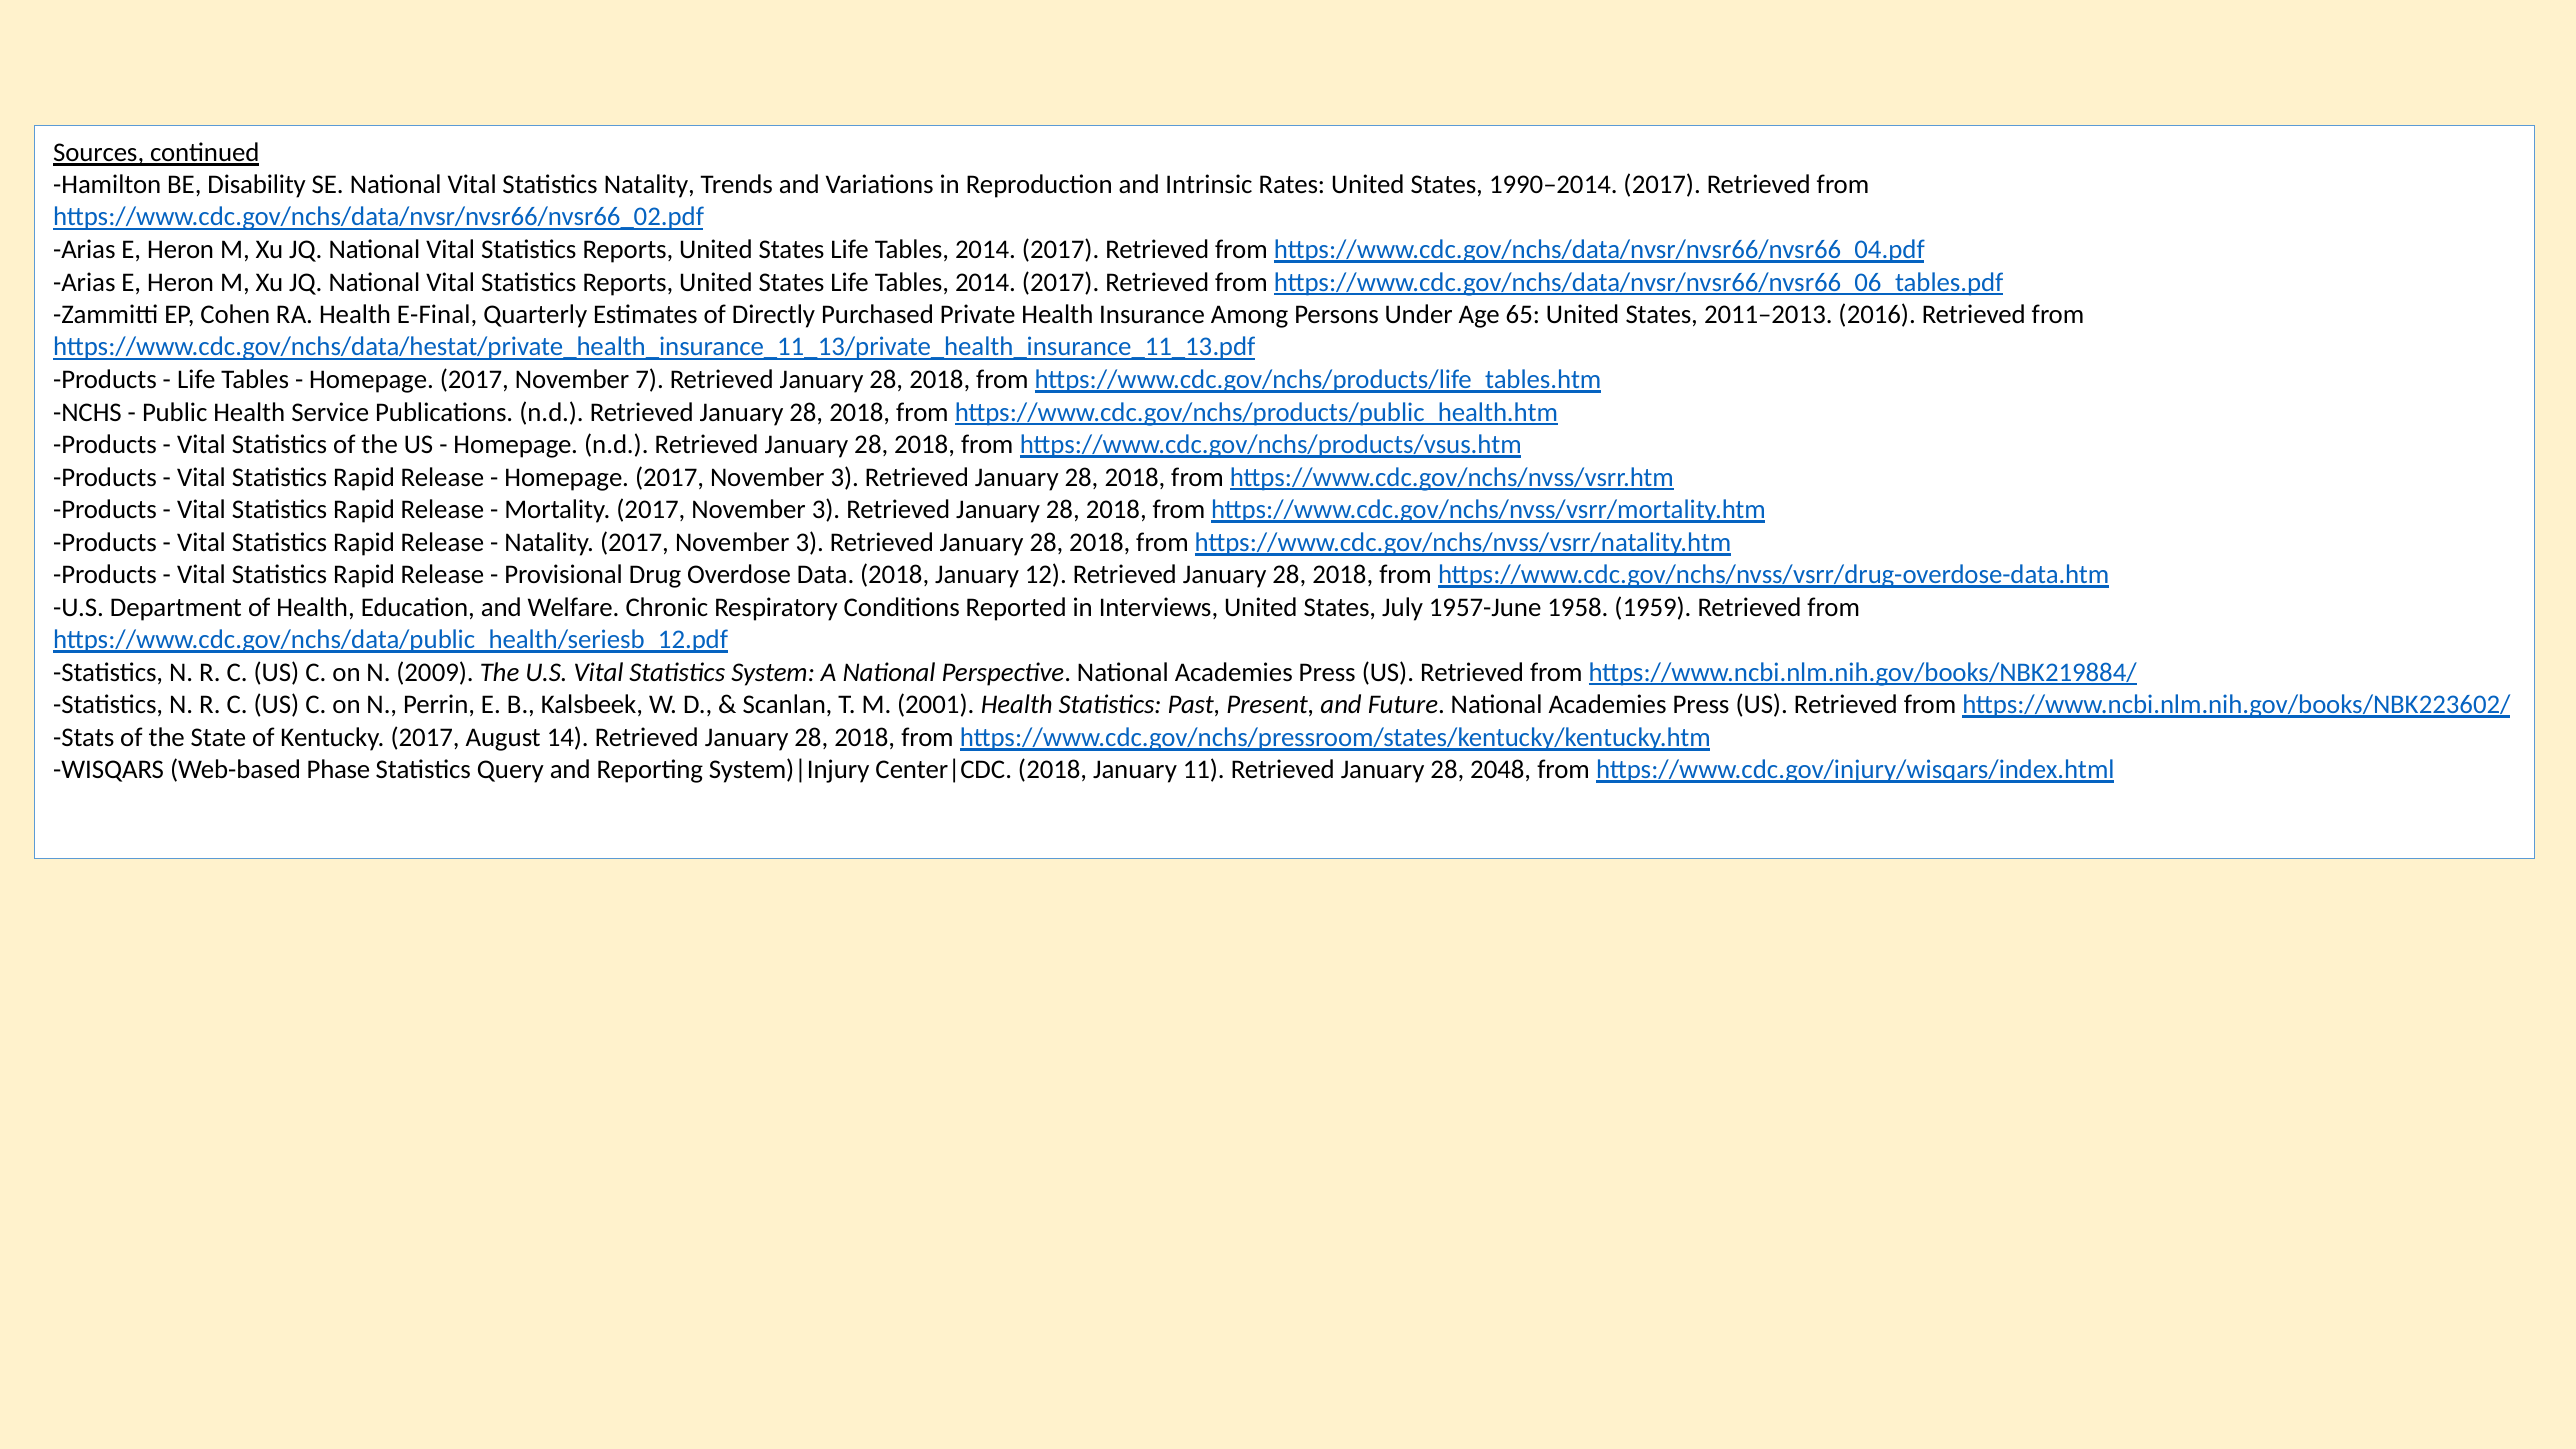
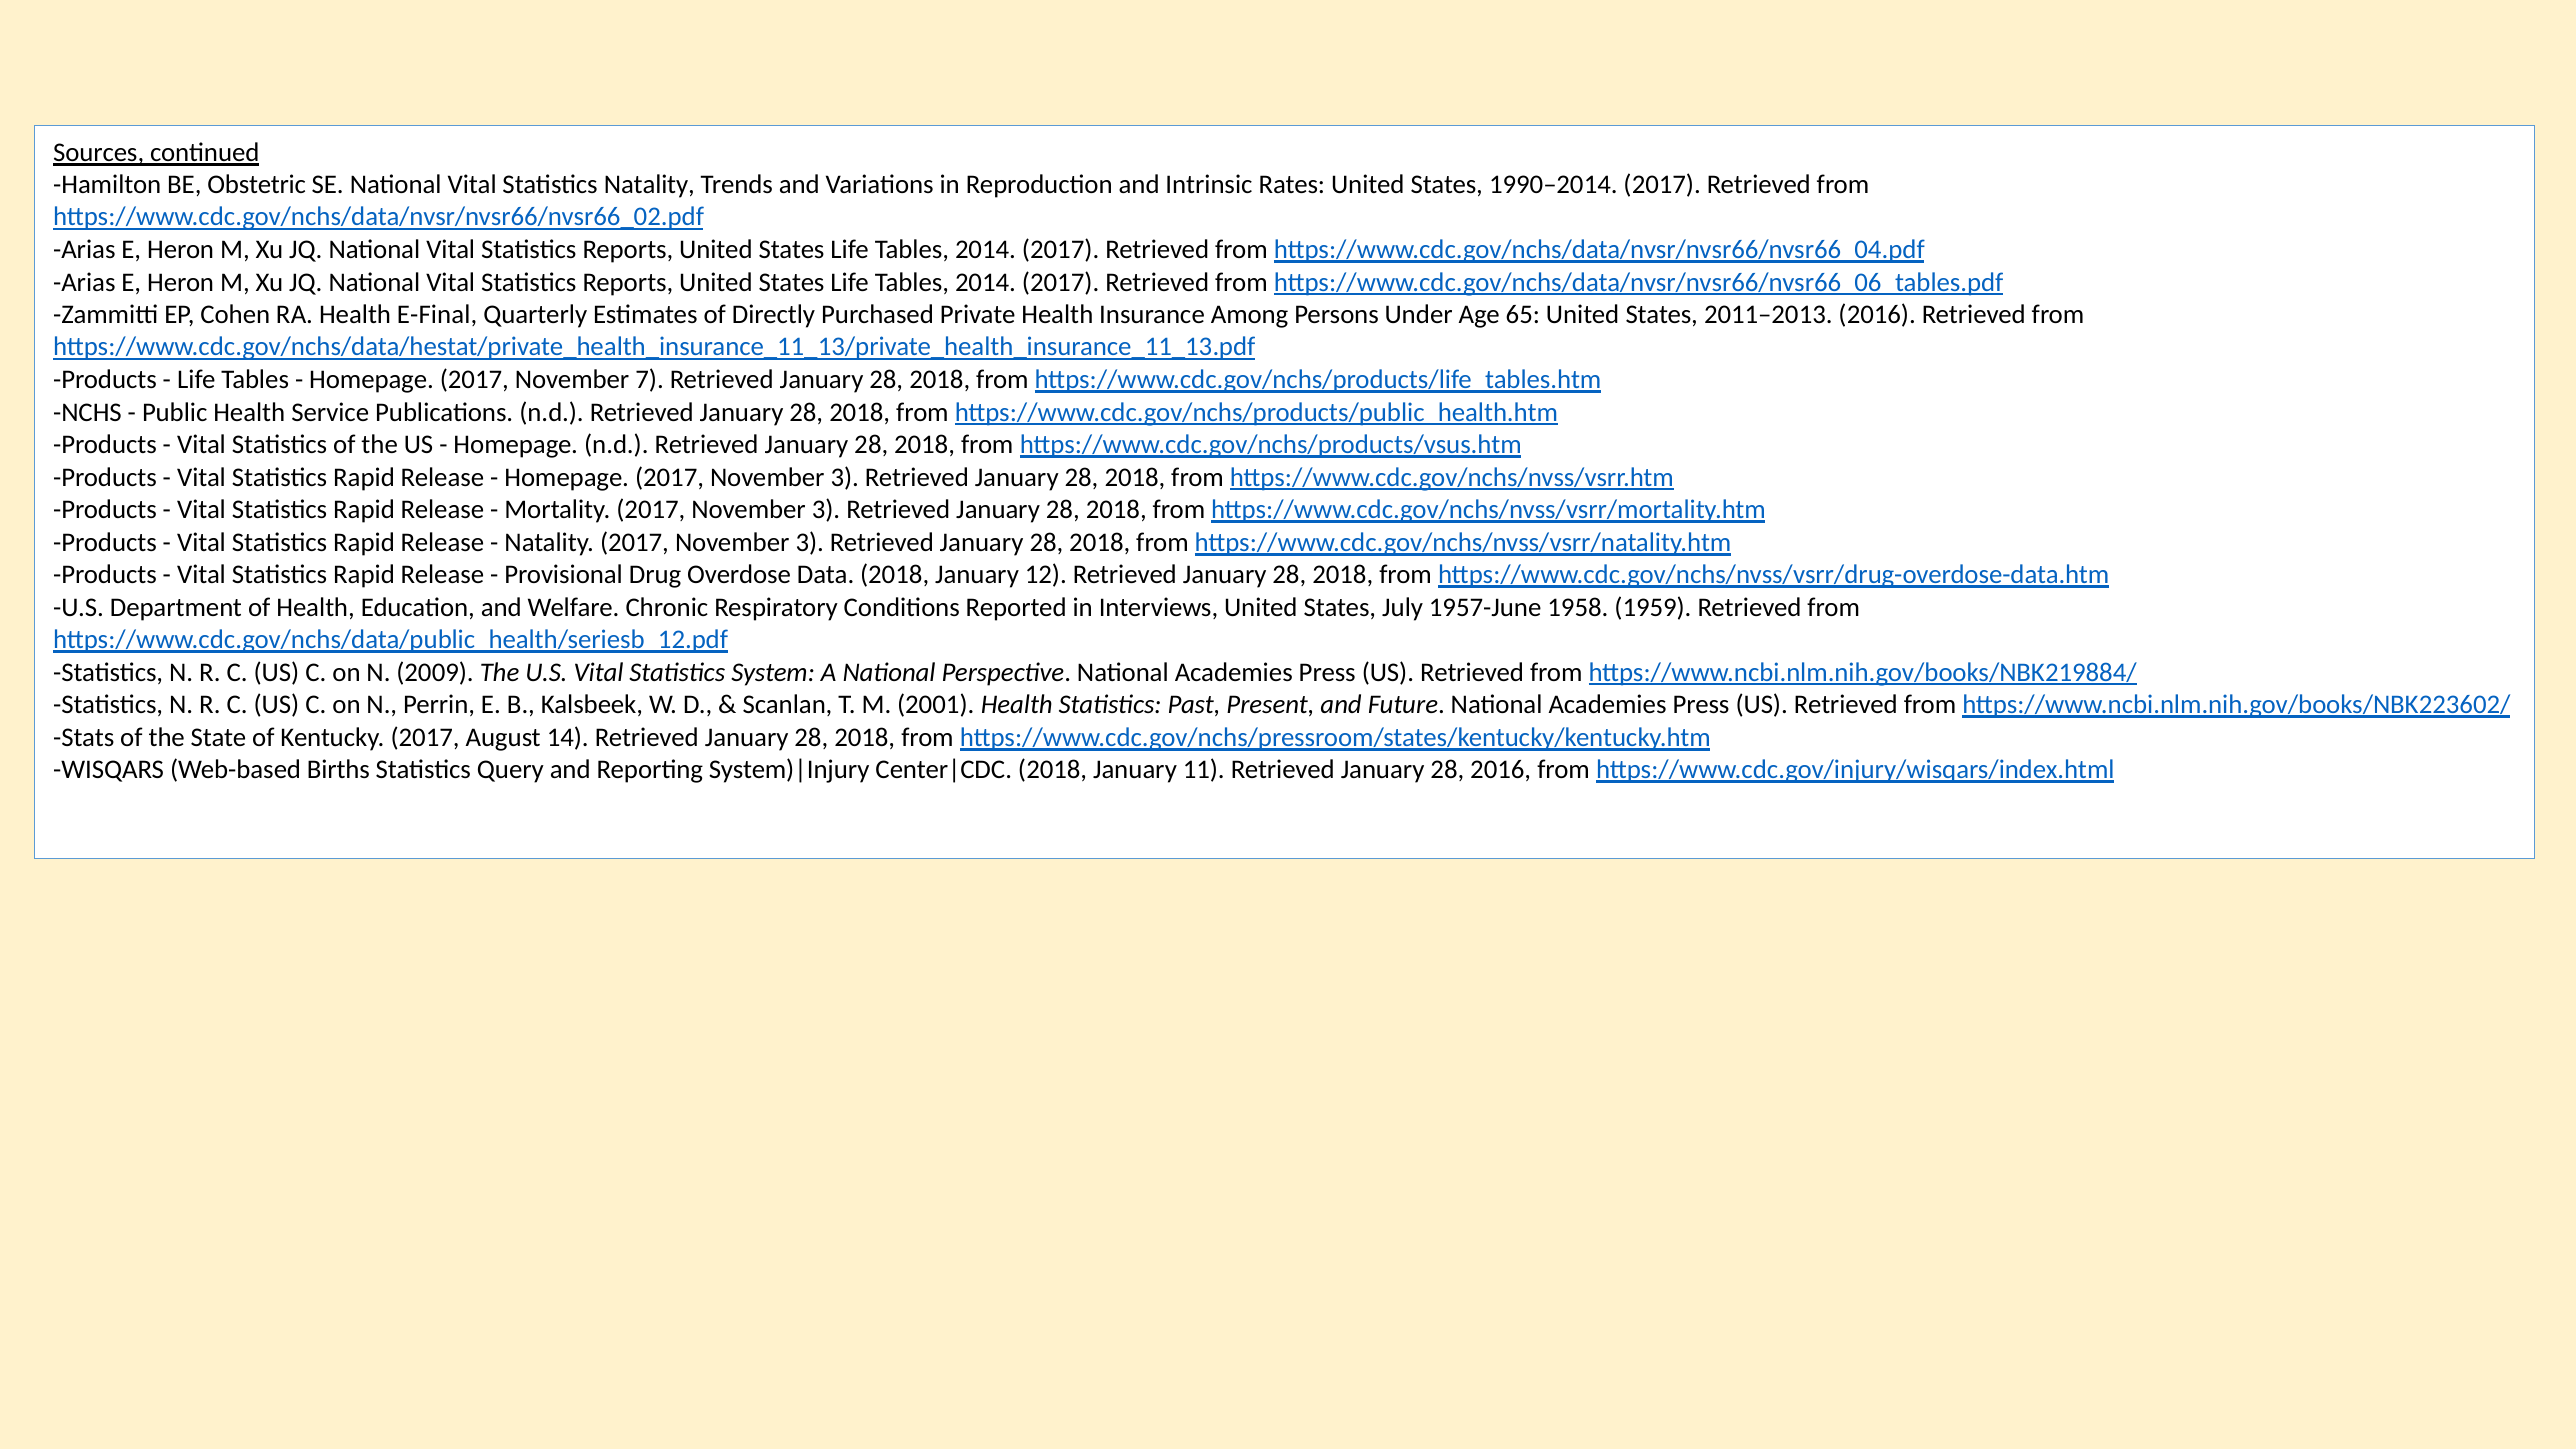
Disability: Disability -> Obstetric (257, 185)
Phase: Phase -> Births (338, 770)
28 2048: 2048 -> 2016 (1501, 770)
